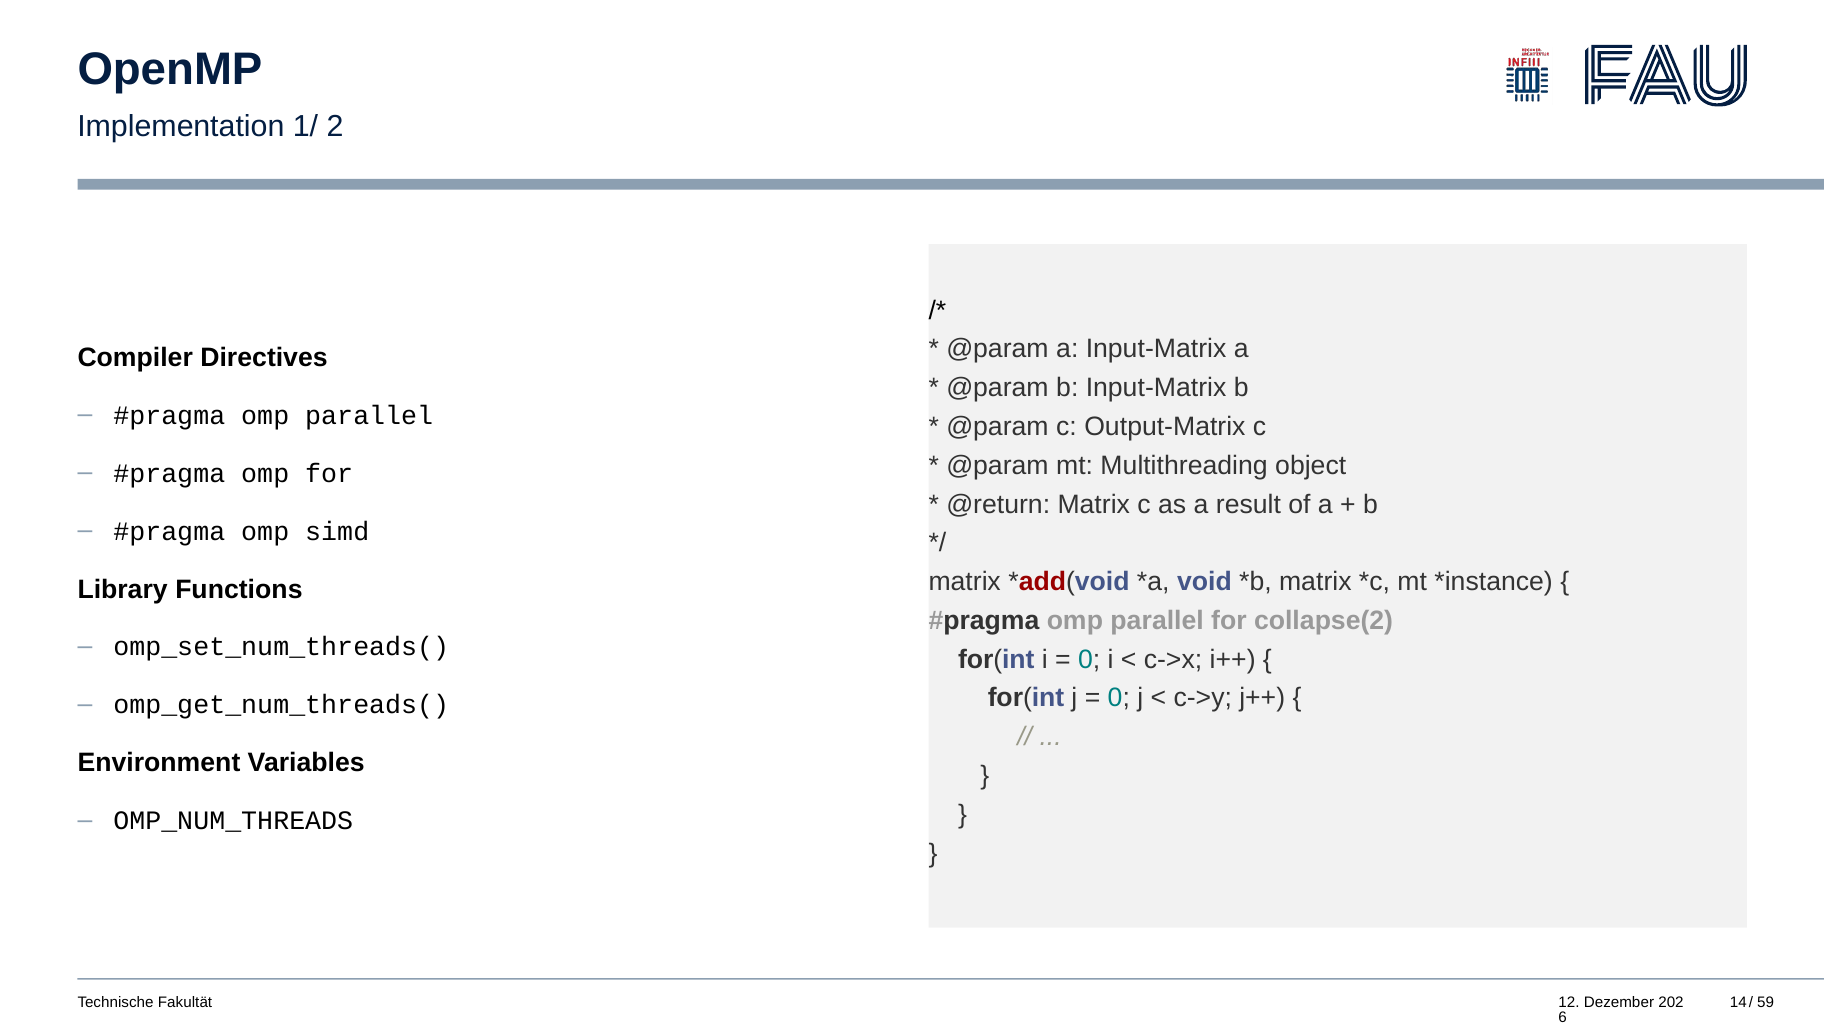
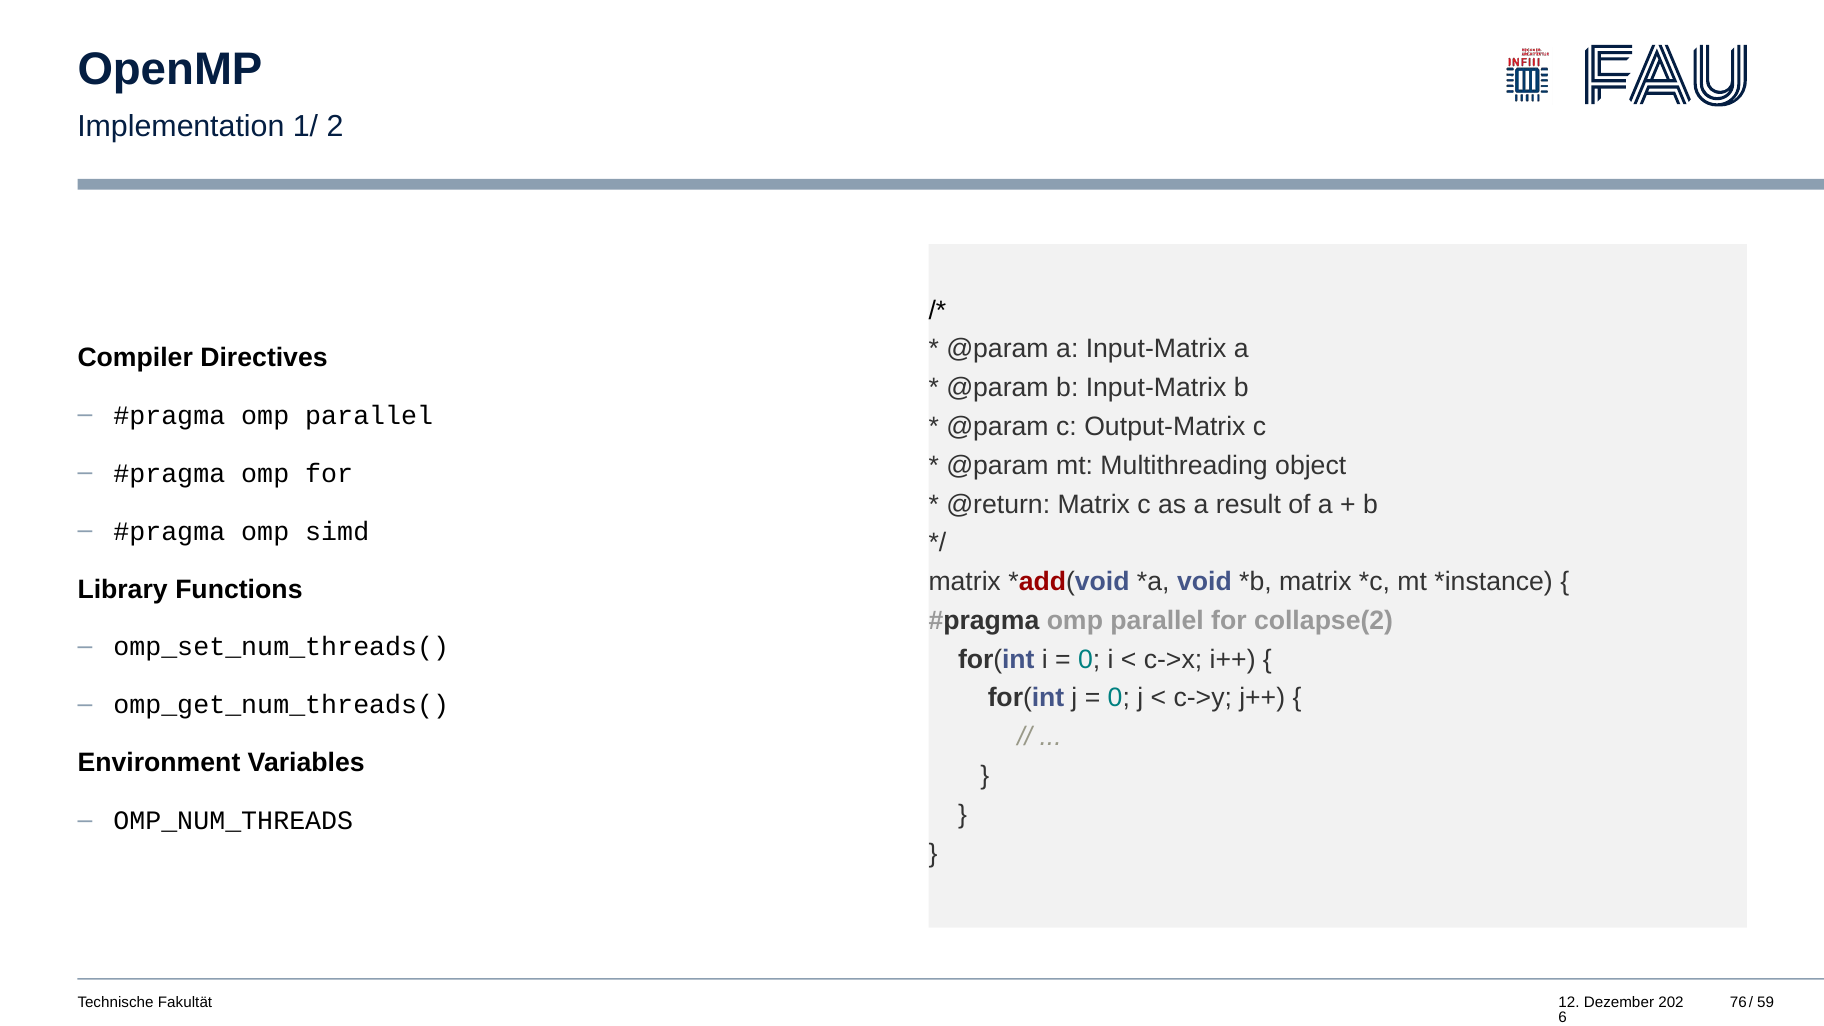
14: 14 -> 76 (1738, 1003)
